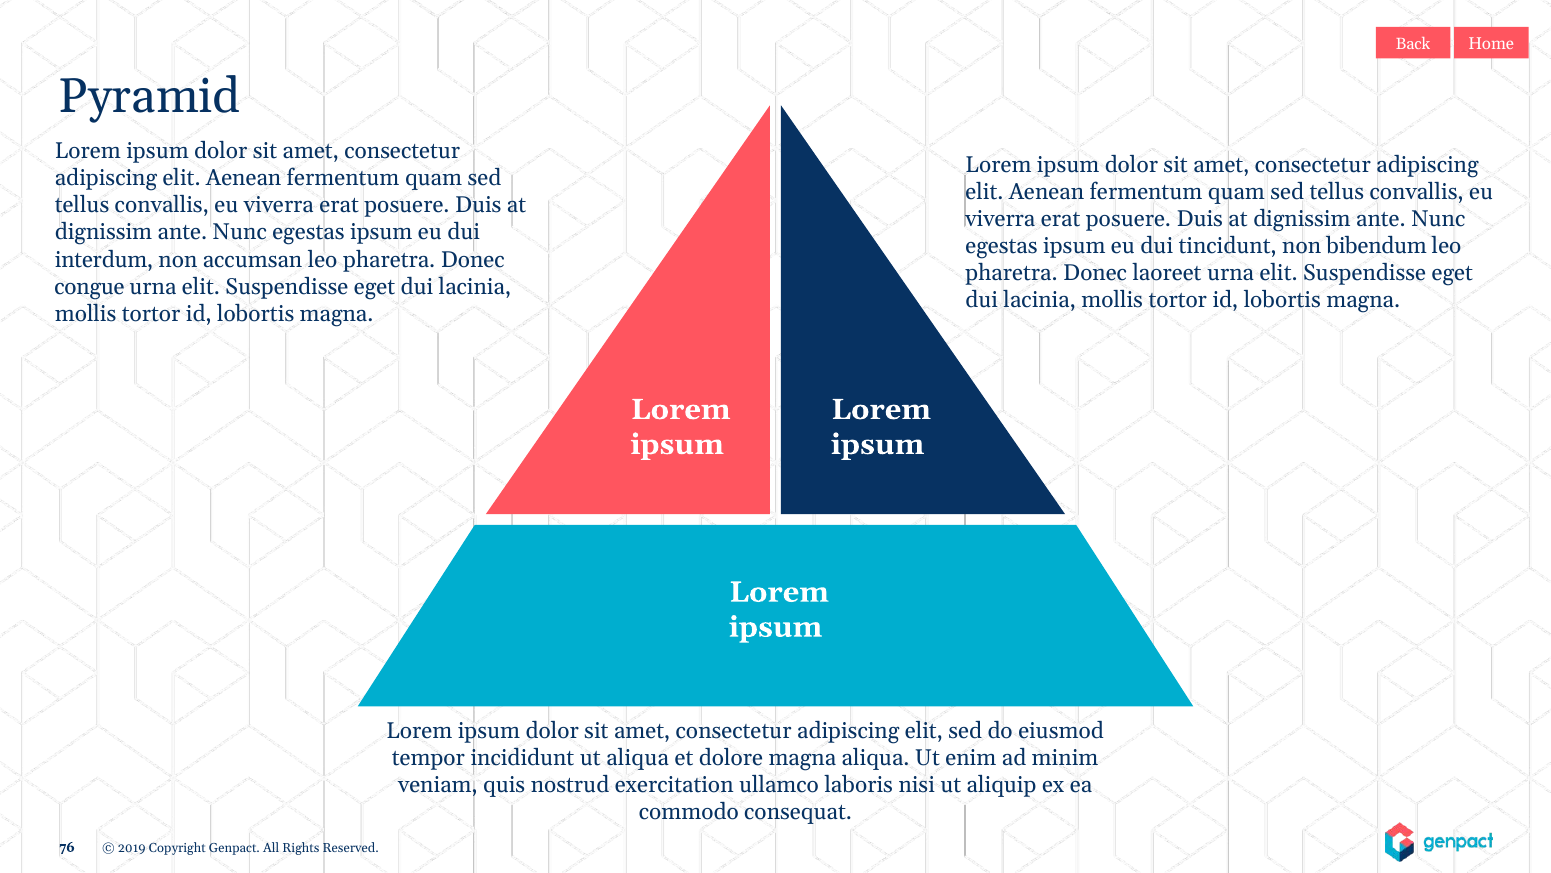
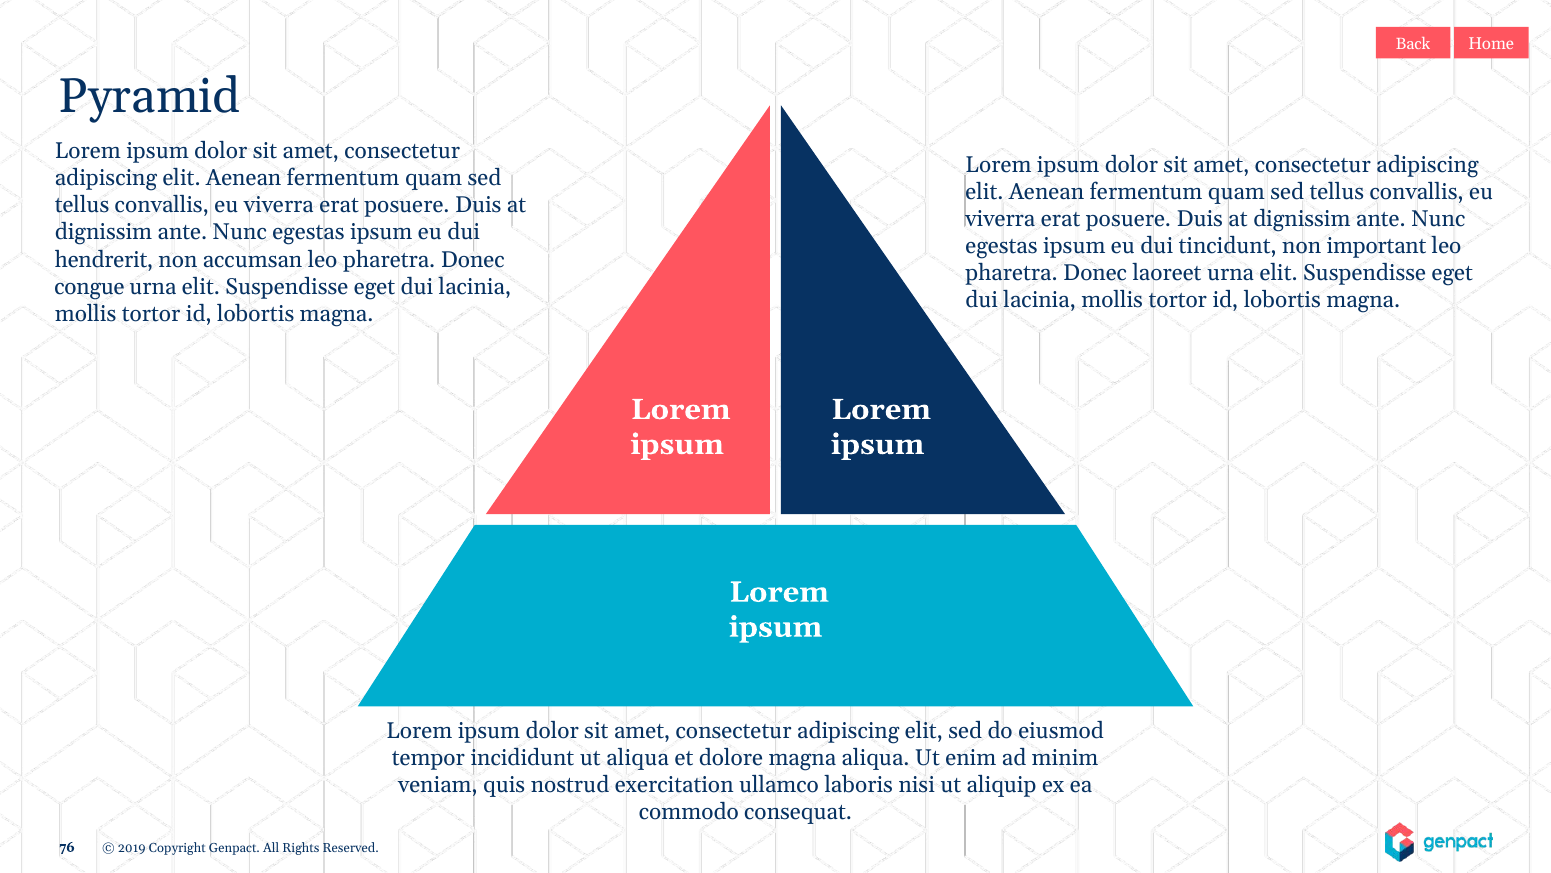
bibendum: bibendum -> important (1377, 246)
interdum: interdum -> hendrerit (104, 259)
